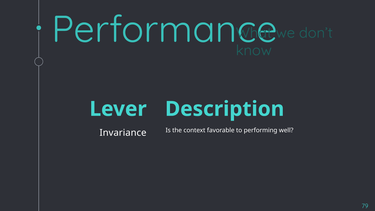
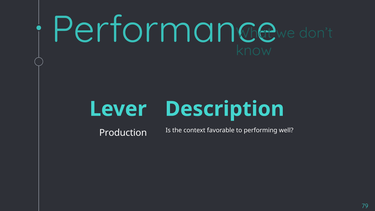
Invariance: Invariance -> Production (123, 133)
